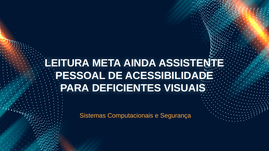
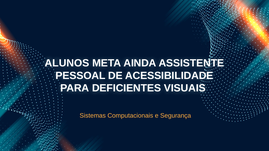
LEITURA: LEITURA -> ALUNOS (67, 63)
